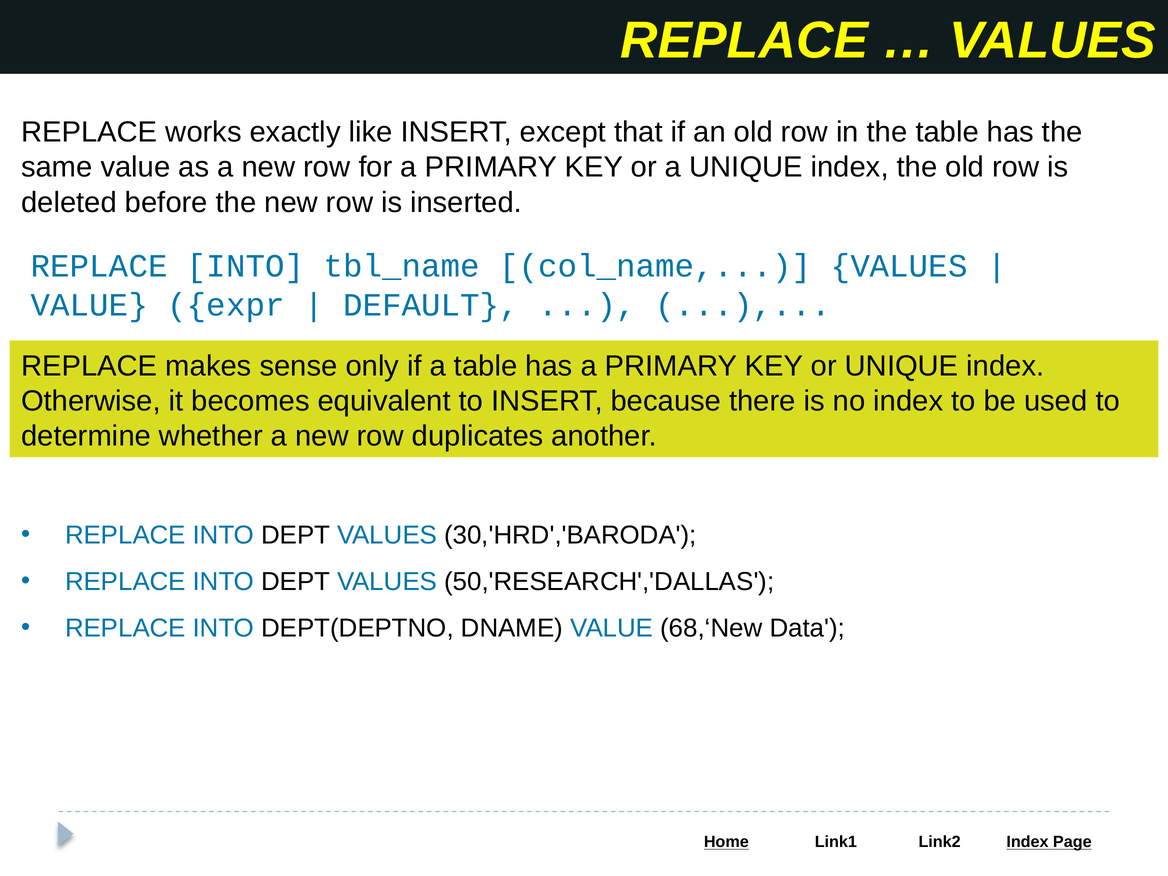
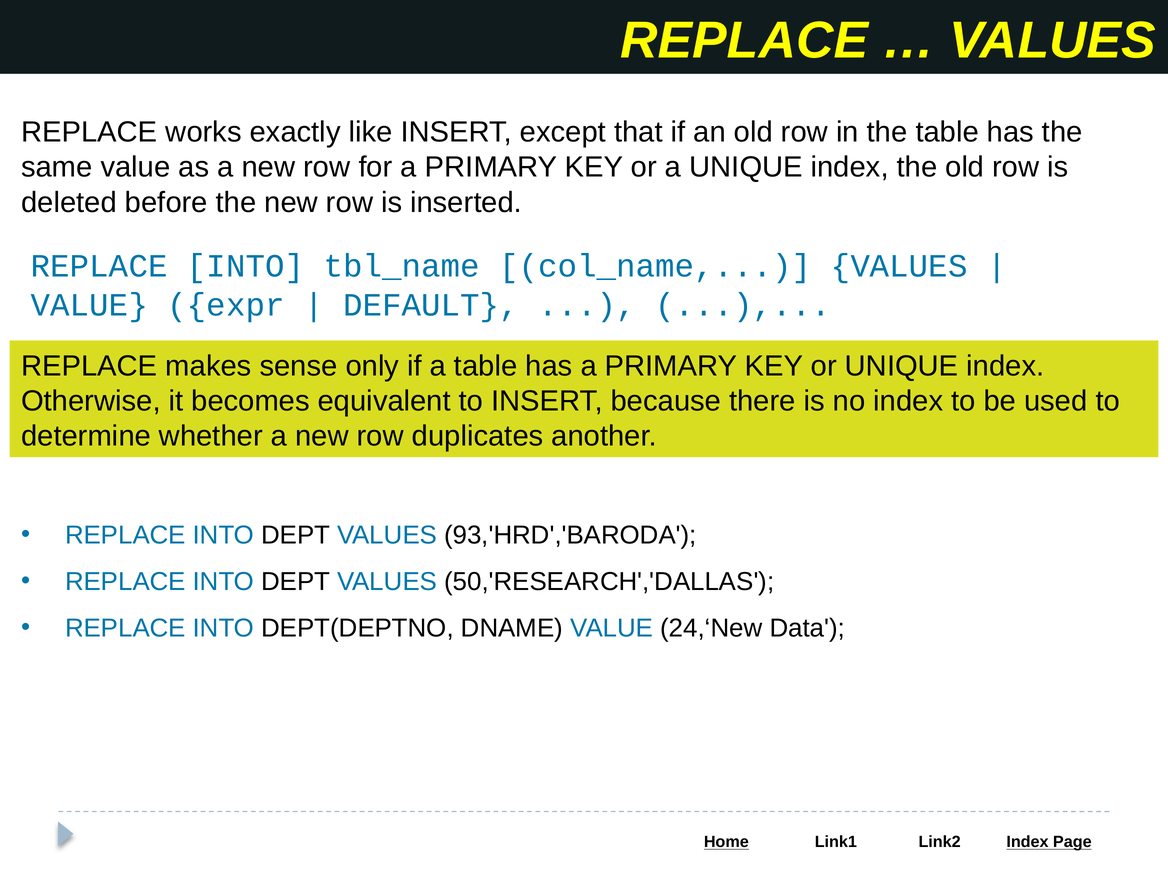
30,'HRD','BARODA: 30,'HRD','BARODA -> 93,'HRD','BARODA (570, 535)
68,‘New: 68,‘New -> 24,‘New (711, 628)
